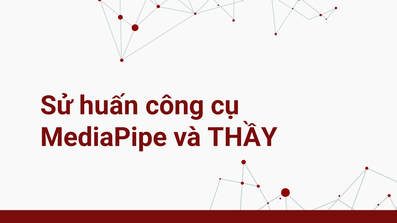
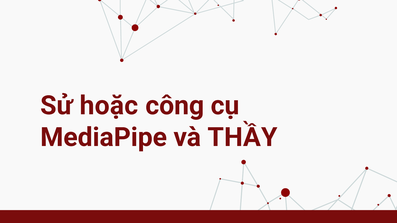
huấn: huấn -> hoặc (109, 106)
